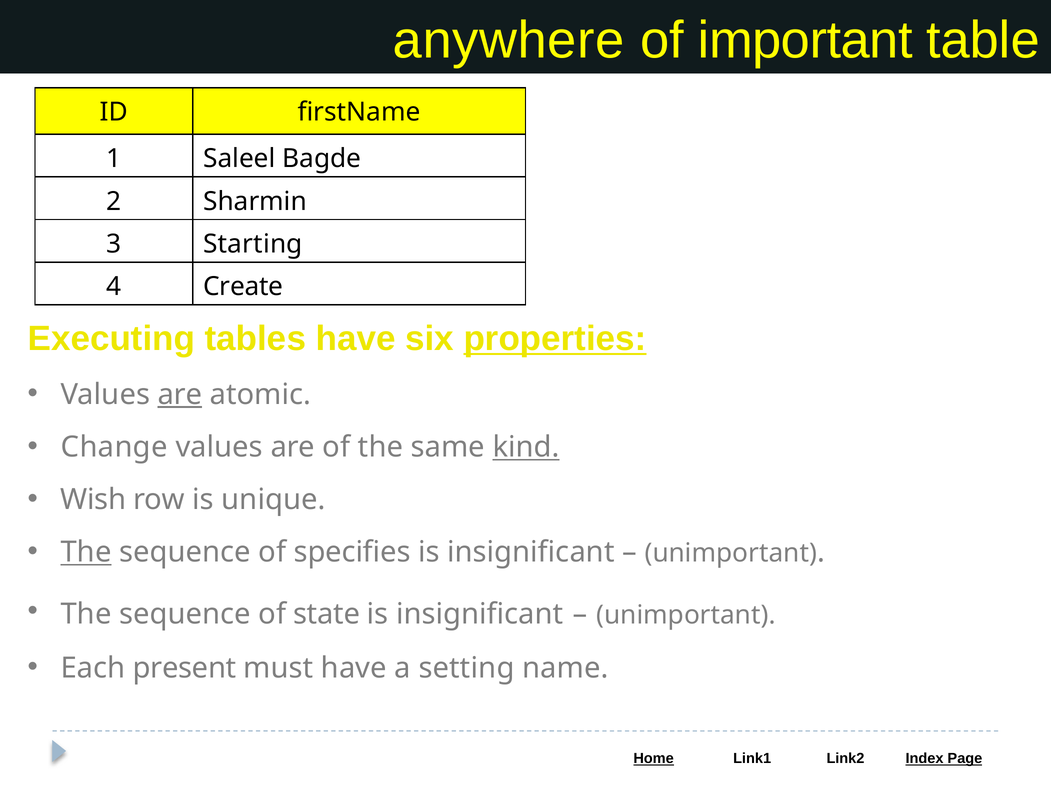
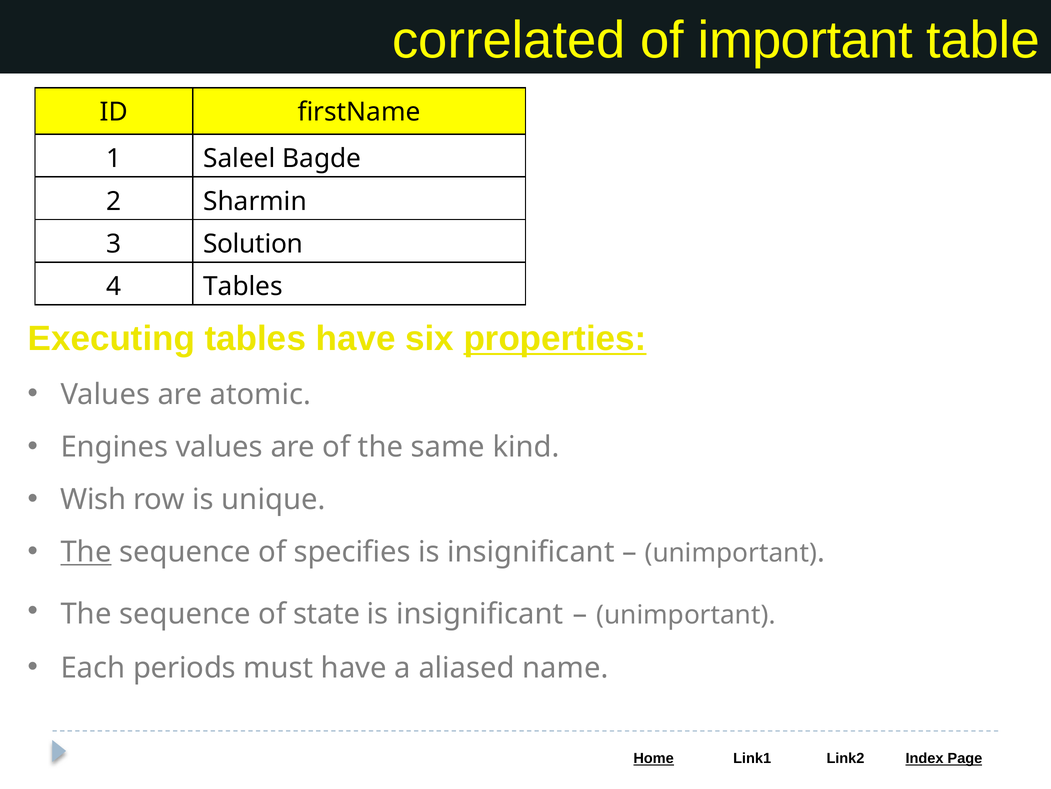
anywhere: anywhere -> correlated (509, 40)
Starting: Starting -> Solution (253, 244)
4 Create: Create -> Tables (243, 286)
are underline: present -> none (180, 394)
Change: Change -> Engines (114, 447)
kind underline: present -> none (526, 447)
present: present -> periods (184, 667)
setting: setting -> aliased (467, 667)
